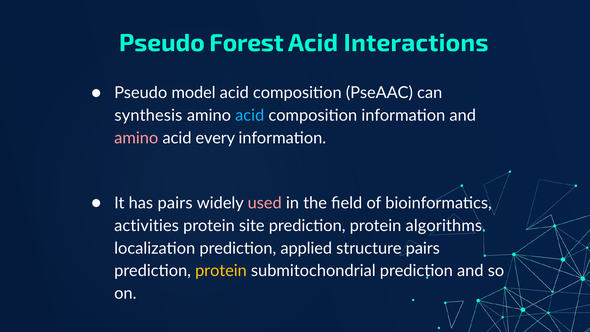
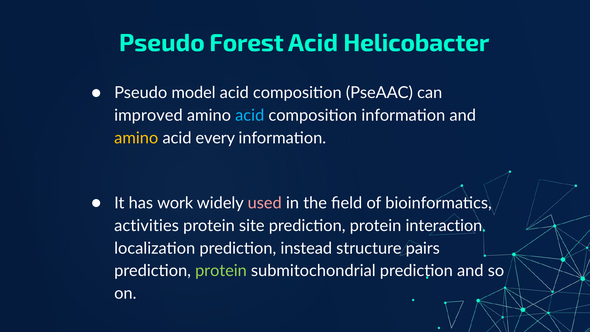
Interactions: Interactions -> Helicobacter (416, 43)
synthesis: synthesis -> improved (148, 115)
amino colour: pink -> yellow (136, 138)
has pairs: pairs -> work (175, 203)
algorithms: algorithms -> interaction (444, 226)
applied: applied -> instead (306, 248)
protein colour: yellow -> light green (221, 271)
